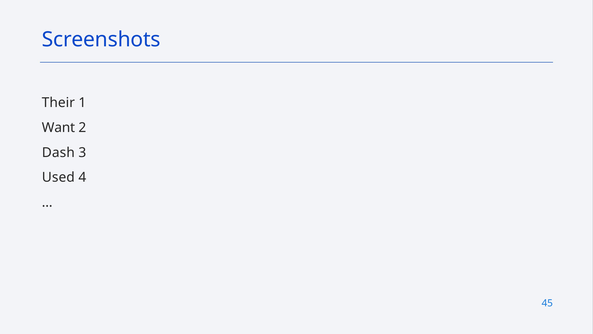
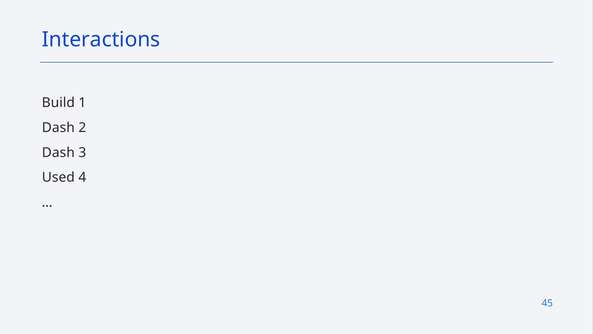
Screenshots: Screenshots -> Interactions (101, 40)
Their: Their -> Build (58, 102)
Want: Want -> Dash (58, 127)
